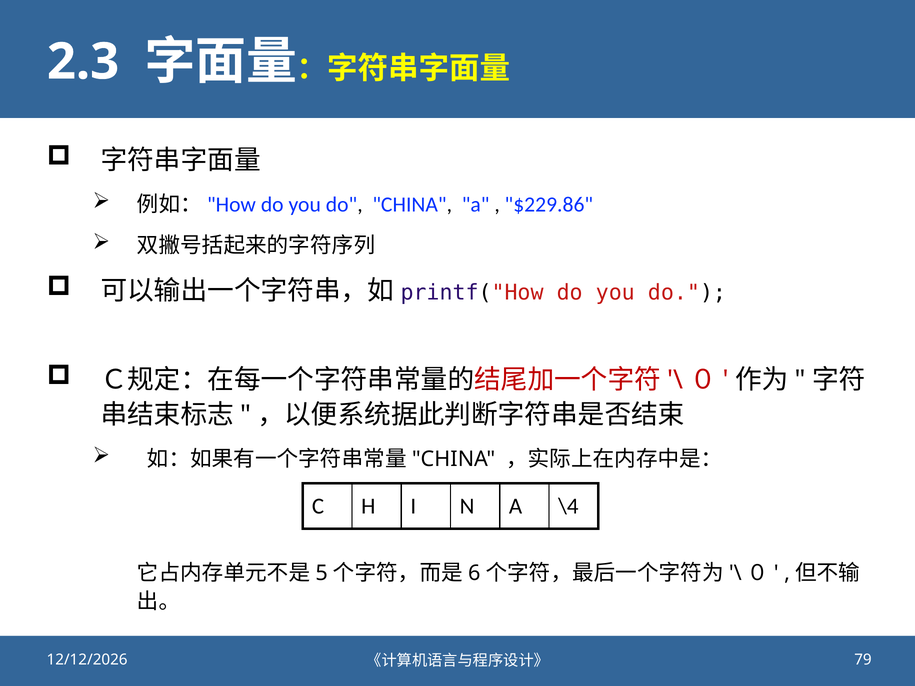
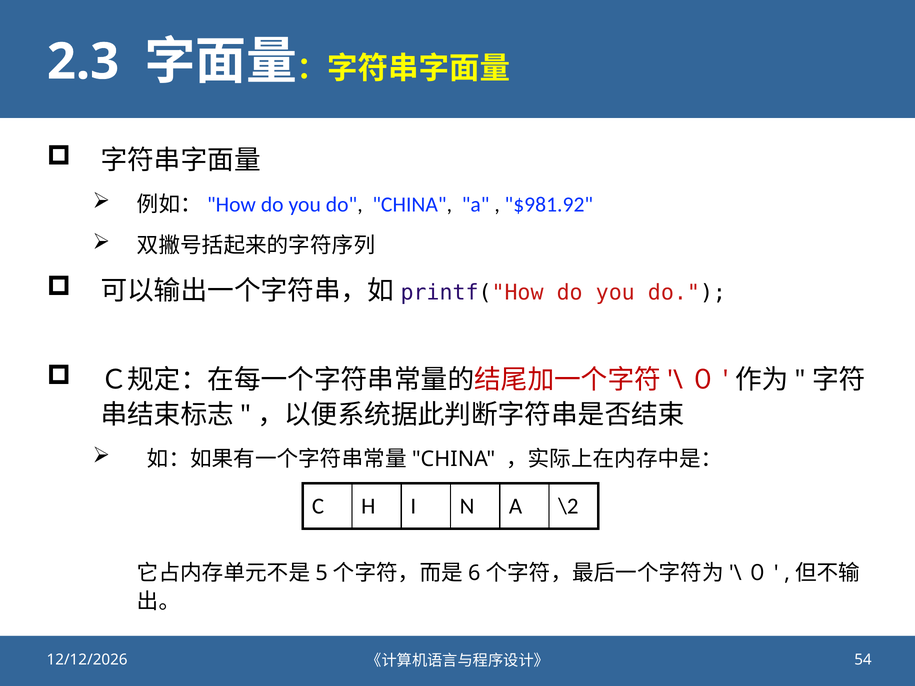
$229.86: $229.86 -> $981.92 (549, 204)
\4: \4 -> \2 (568, 507)
79: 79 -> 54 (863, 660)
